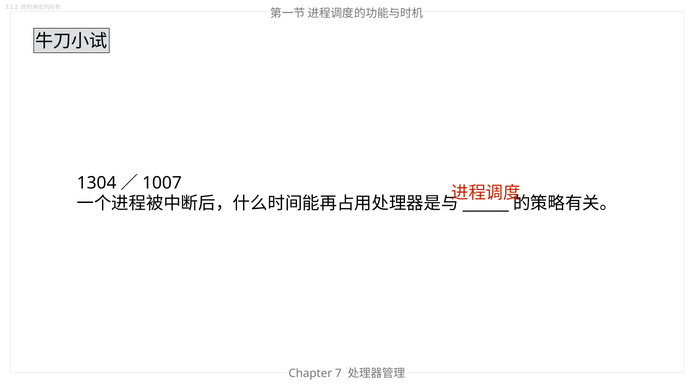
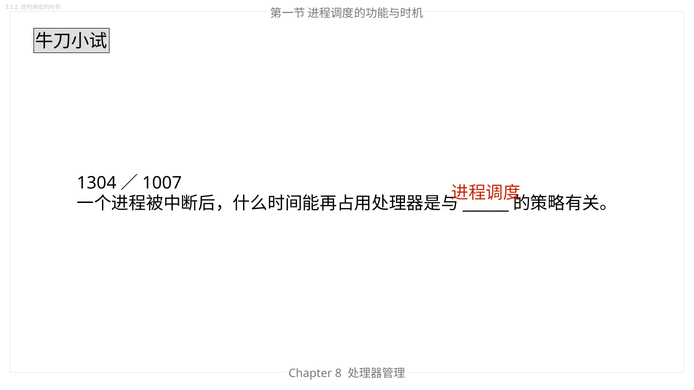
7: 7 -> 8 (338, 374)
